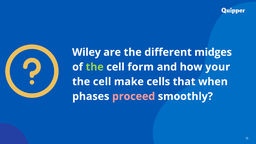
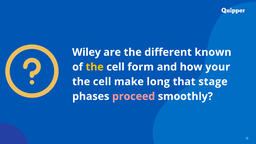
midges: midges -> known (213, 52)
the colour: light green -> yellow (95, 67)
cells: cells -> long (158, 82)
when: when -> stage (213, 82)
